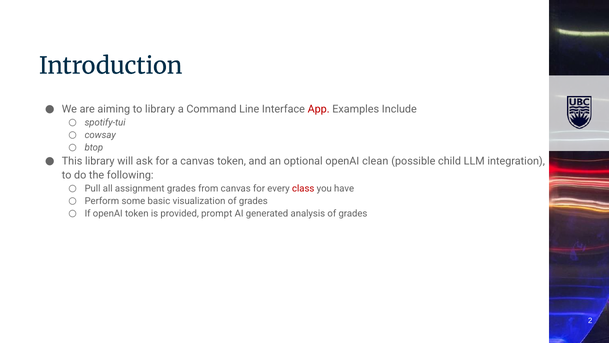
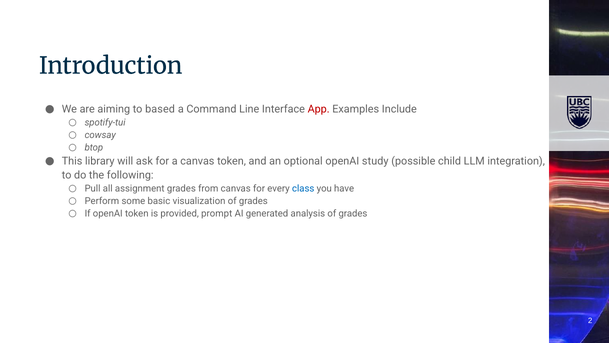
to library: library -> based (160, 109)
clean: clean -> study (375, 161)
class colour: red -> blue (303, 188)
